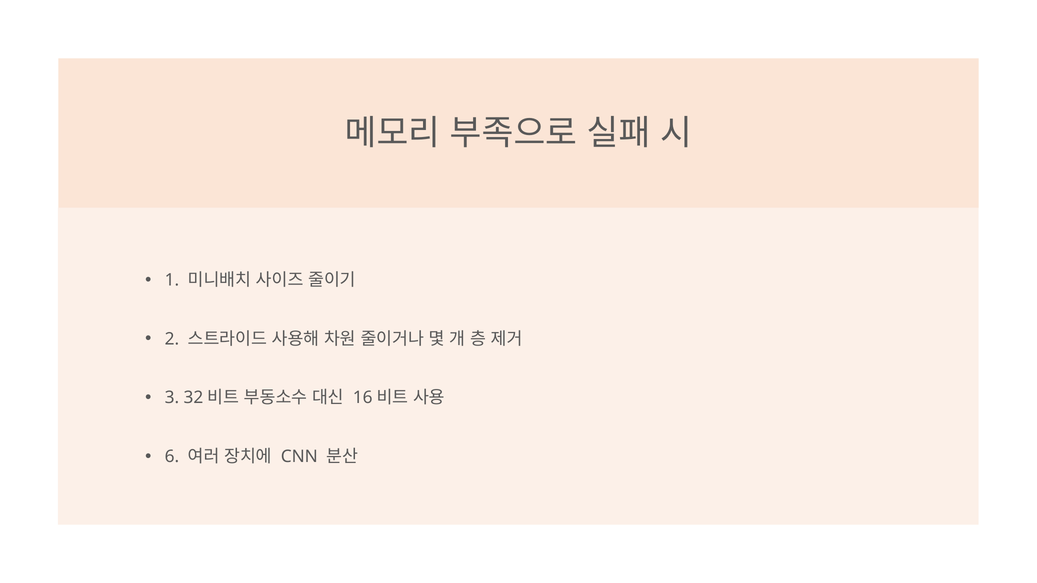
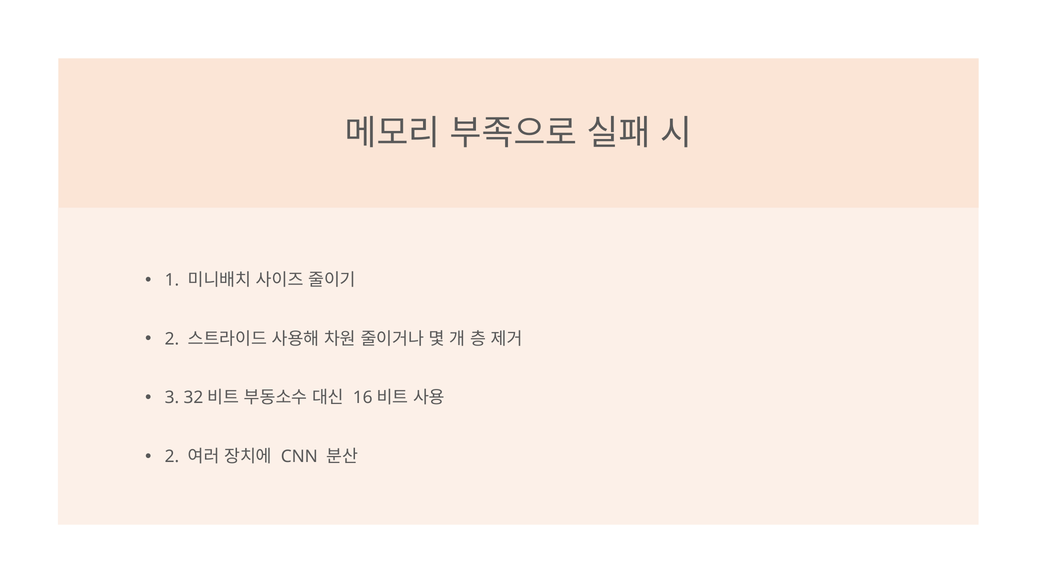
6: 6 -> 2 (172, 457)
